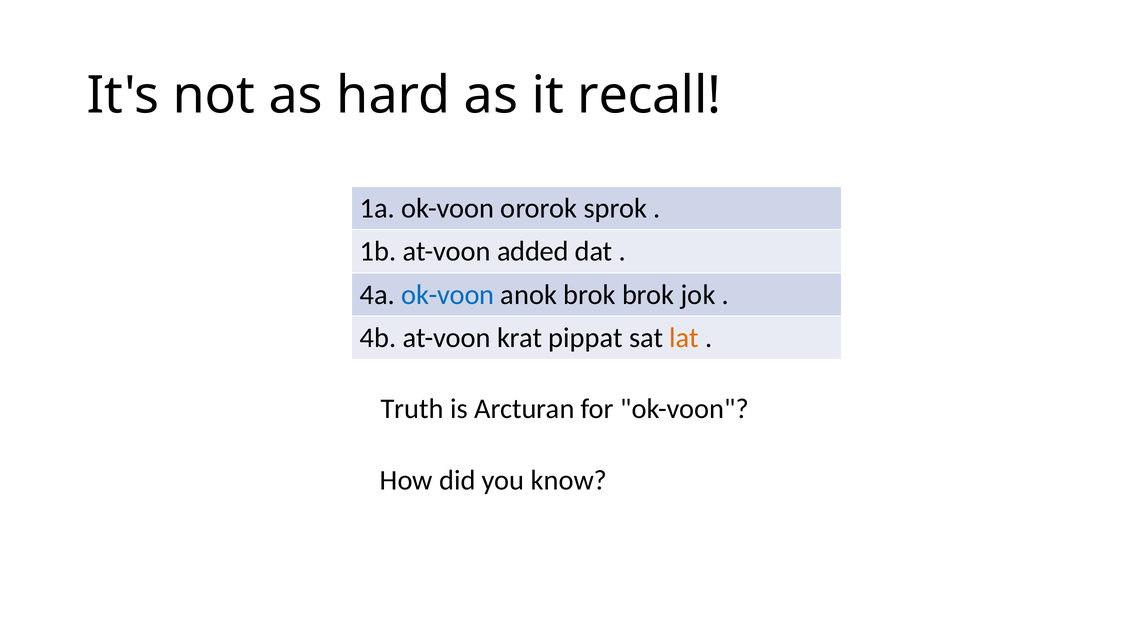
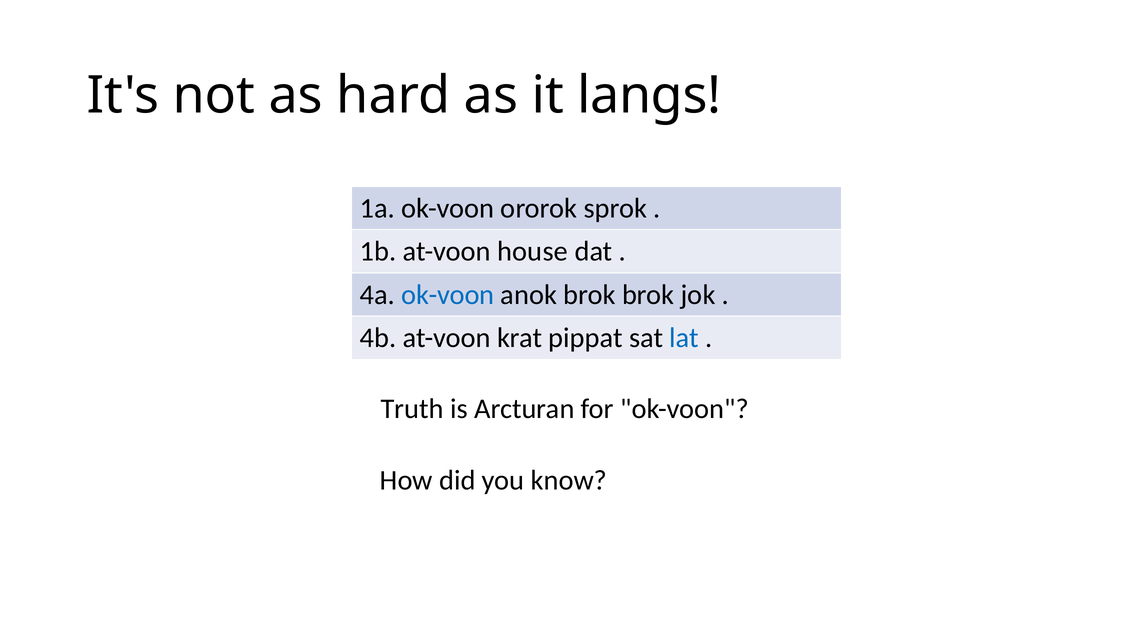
recall: recall -> langs (649, 96)
added: added -> house (532, 251)
lat colour: orange -> blue (684, 338)
